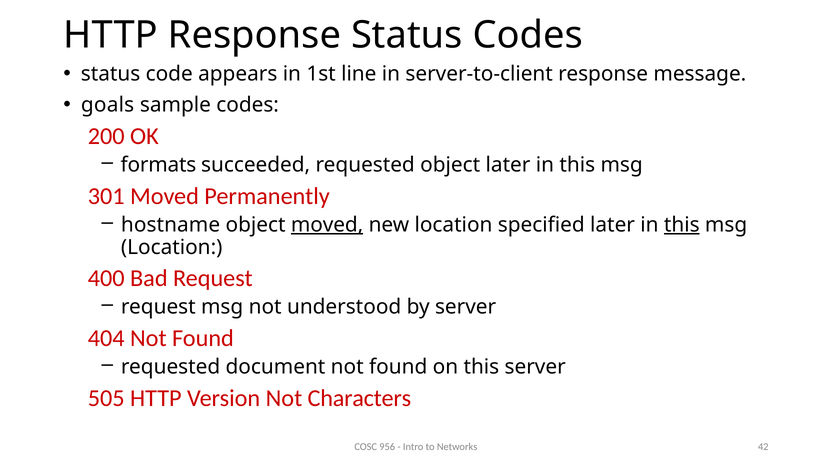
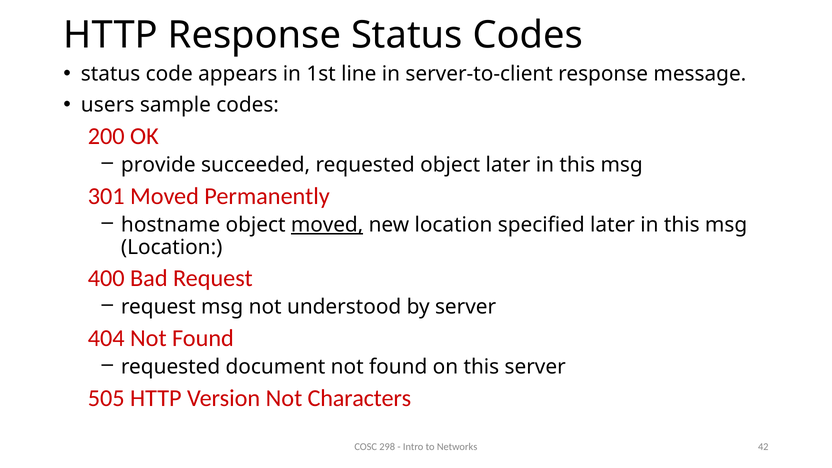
goals: goals -> users (108, 105)
formats: formats -> provide (158, 165)
this underline: present -> none (682, 225)
956: 956 -> 298 (387, 447)
